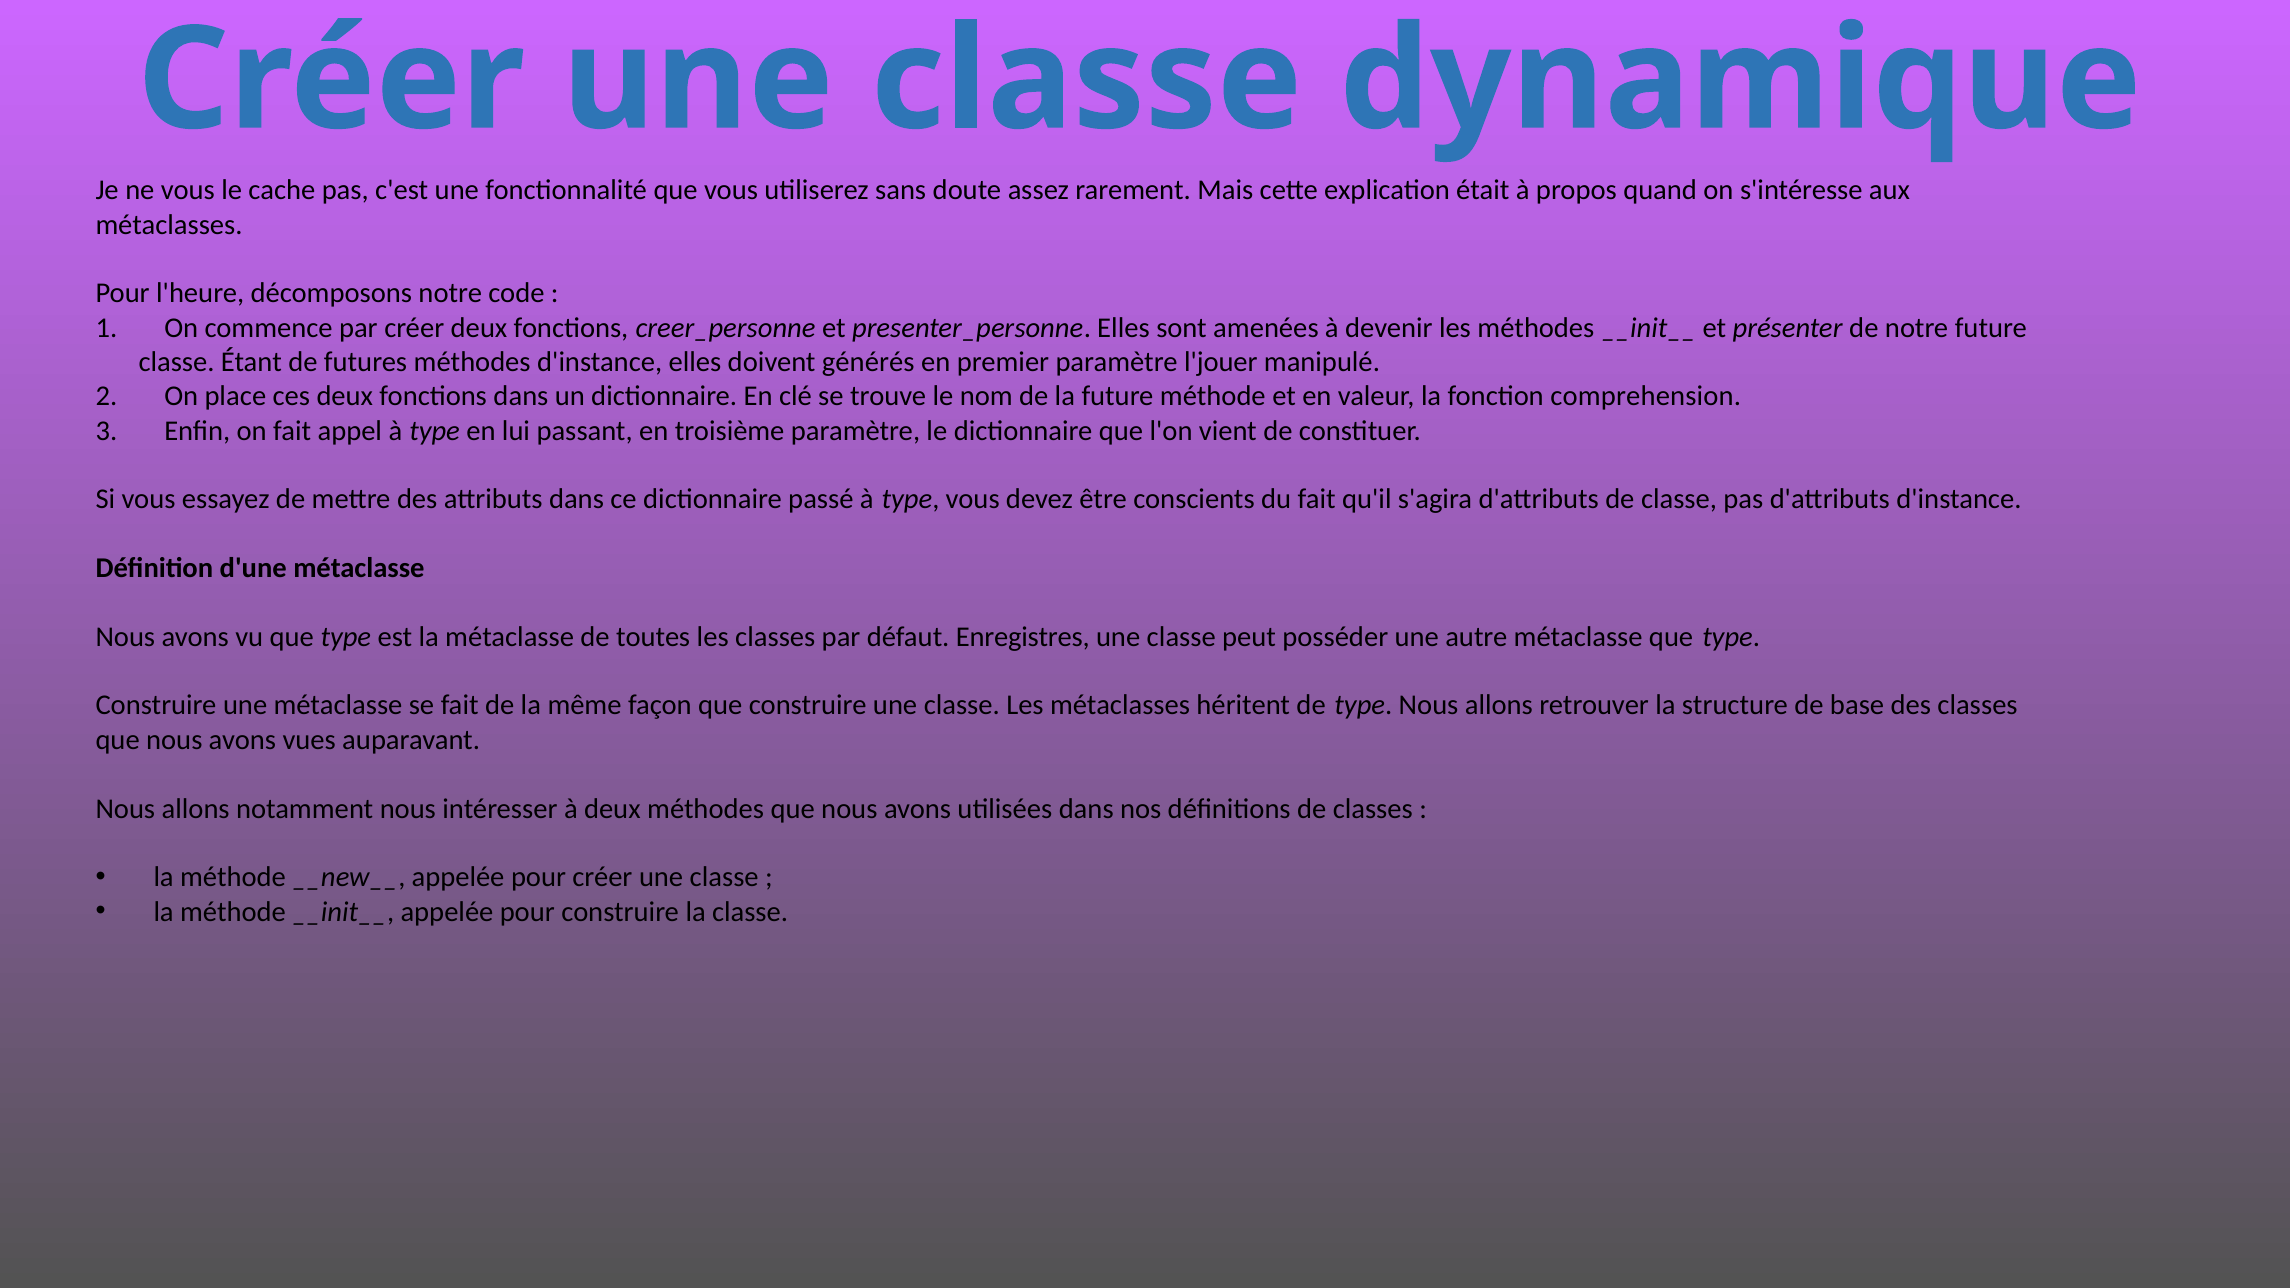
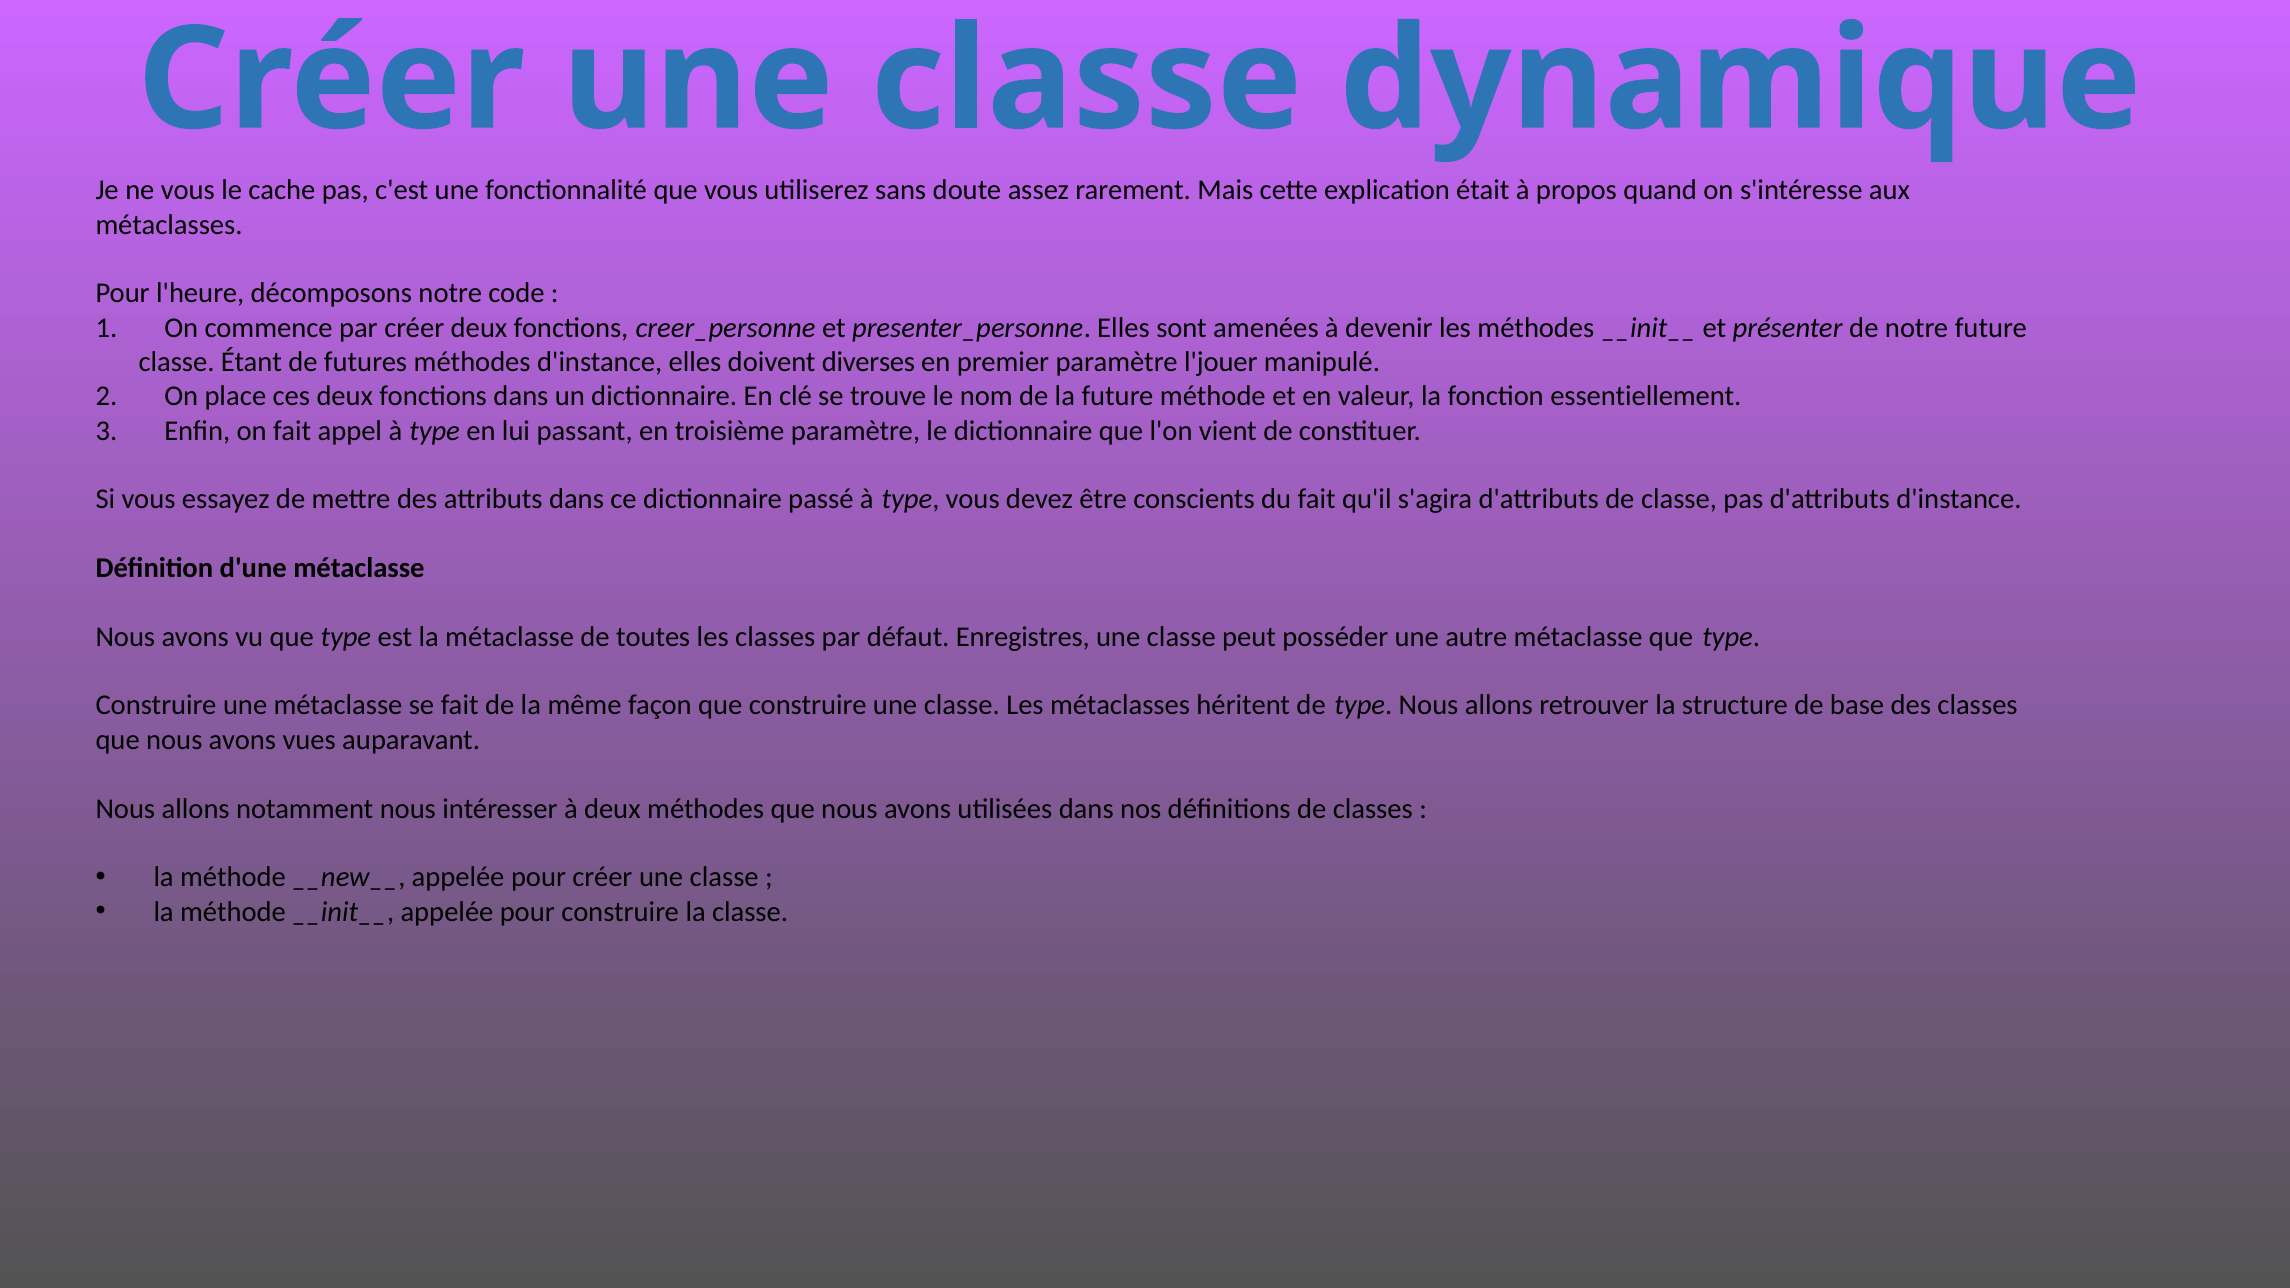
générés: générés -> diverses (868, 362)
comprehension: comprehension -> essentiellement (1646, 396)
